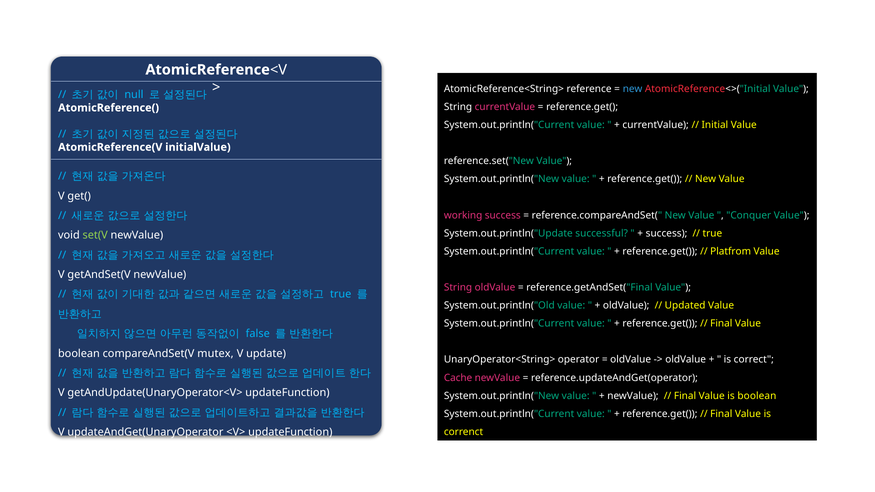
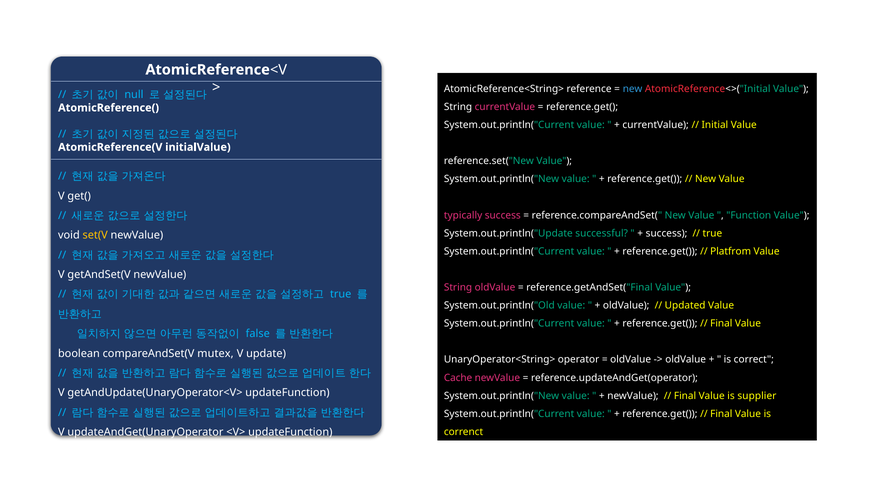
working: working -> typically (463, 215)
Conquer: Conquer -> Function (749, 215)
set(V colour: light green -> yellow (95, 235)
is boolean: boolean -> supplier (757, 396)
